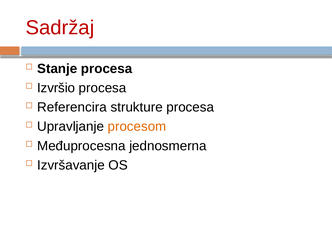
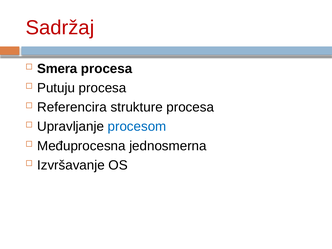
Stanje: Stanje -> Smera (57, 69)
Izvršio: Izvršio -> Putuju (56, 88)
procesom colour: orange -> blue (137, 127)
